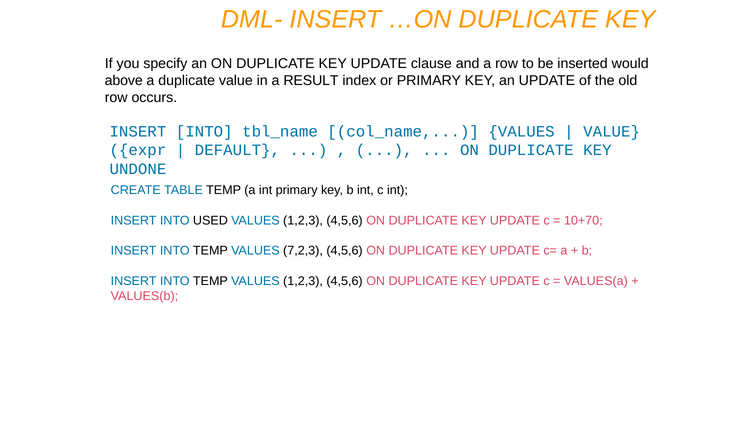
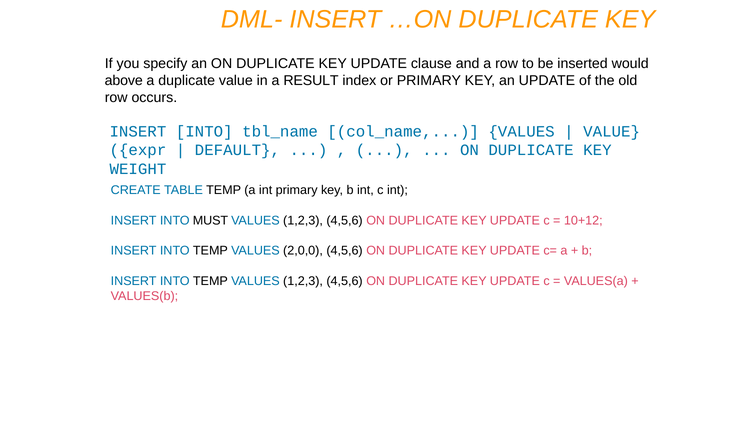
UNDONE: UNDONE -> WEIGHT (138, 169)
USED: USED -> MUST (210, 221)
10+70: 10+70 -> 10+12 (583, 221)
7,2,3: 7,2,3 -> 2,0,0 (303, 251)
